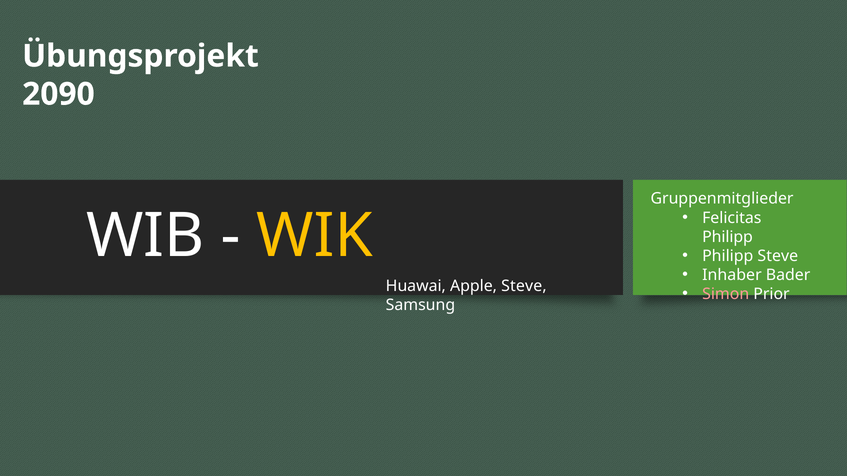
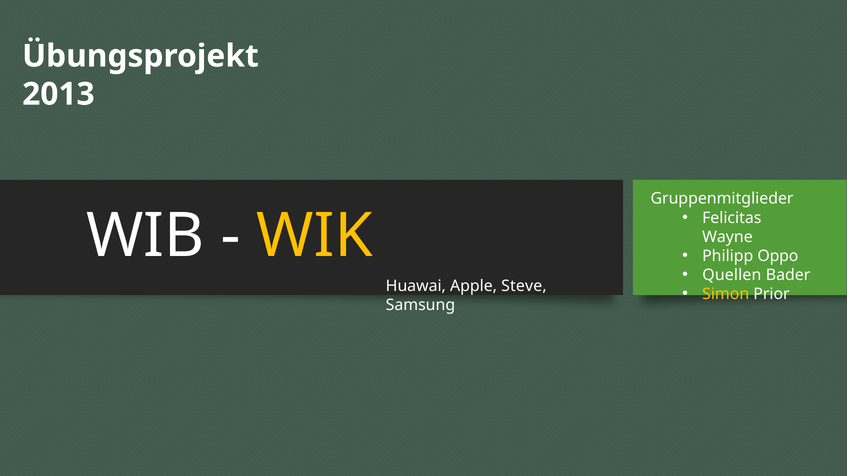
2090: 2090 -> 2013 (58, 94)
Philipp: Philipp -> Wayne (727, 237)
Philipp Steve: Steve -> Oppo (778, 256)
Inhaber: Inhaber -> Quellen (732, 275)
Simon colour: pink -> yellow (726, 294)
